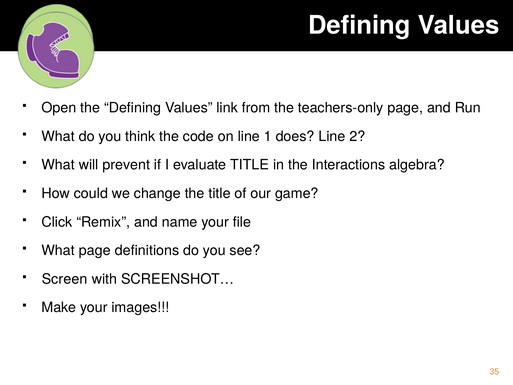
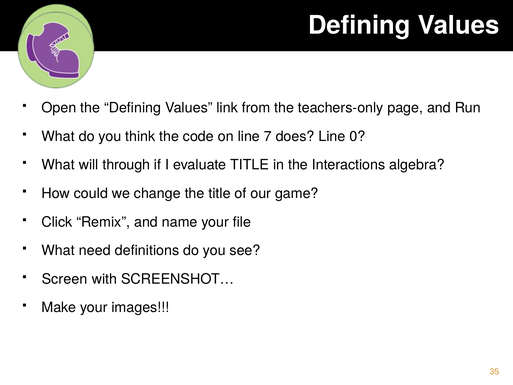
1: 1 -> 7 (268, 136)
2: 2 -> 0 (357, 136)
prevent: prevent -> through (126, 165)
What page: page -> need (95, 250)
